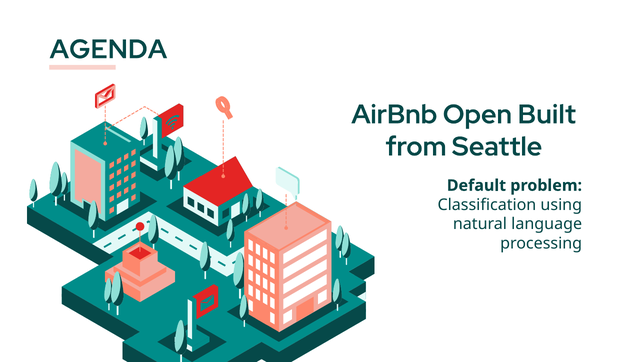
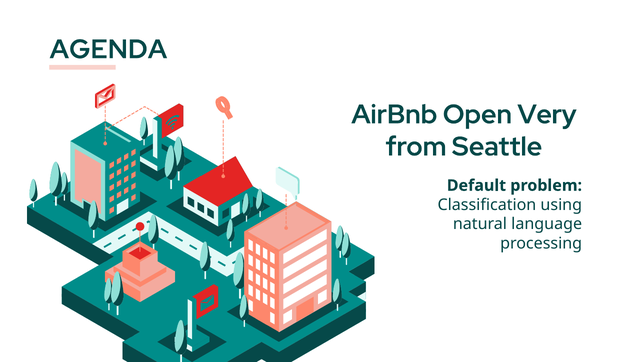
Built: Built -> Very (547, 114)
